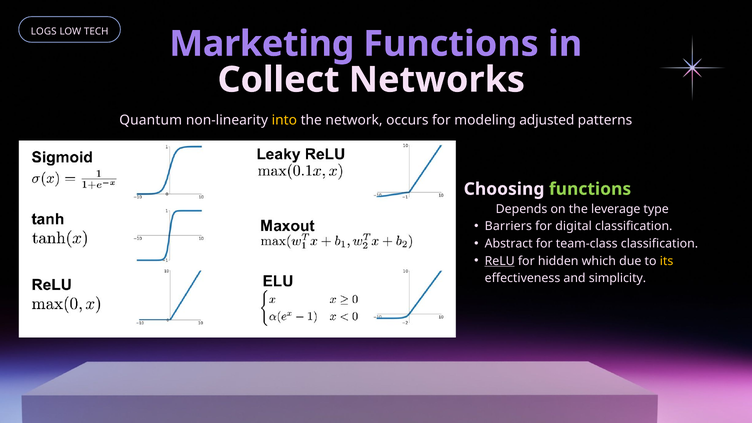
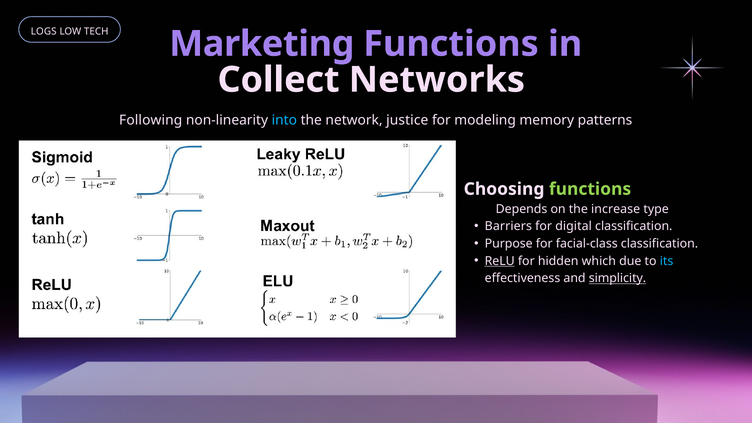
Quantum: Quantum -> Following (151, 120)
into colour: yellow -> light blue (284, 120)
occurs: occurs -> justice (407, 120)
adjusted: adjusted -> memory (547, 120)
leverage: leverage -> increase (616, 209)
Abstract: Abstract -> Purpose (509, 244)
team-class: team-class -> facial-class (587, 244)
its colour: yellow -> light blue (667, 261)
simplicity underline: none -> present (617, 278)
